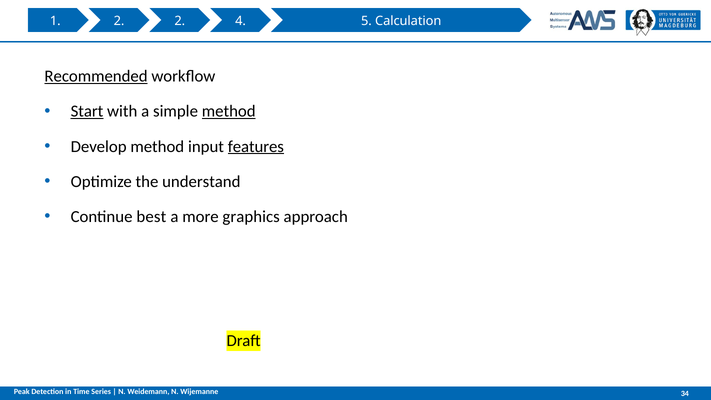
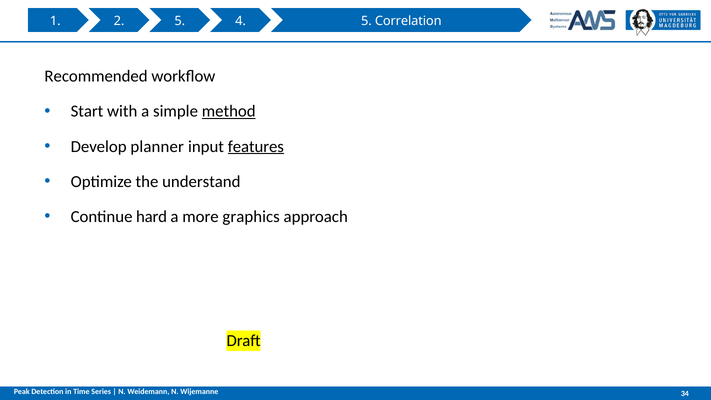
2 2: 2 -> 5 (180, 21)
Calculation: Calculation -> Correlation (408, 21)
Recommended underline: present -> none (96, 76)
Start underline: present -> none (87, 111)
Develop method: method -> planner (157, 146)
best: best -> hard (152, 217)
